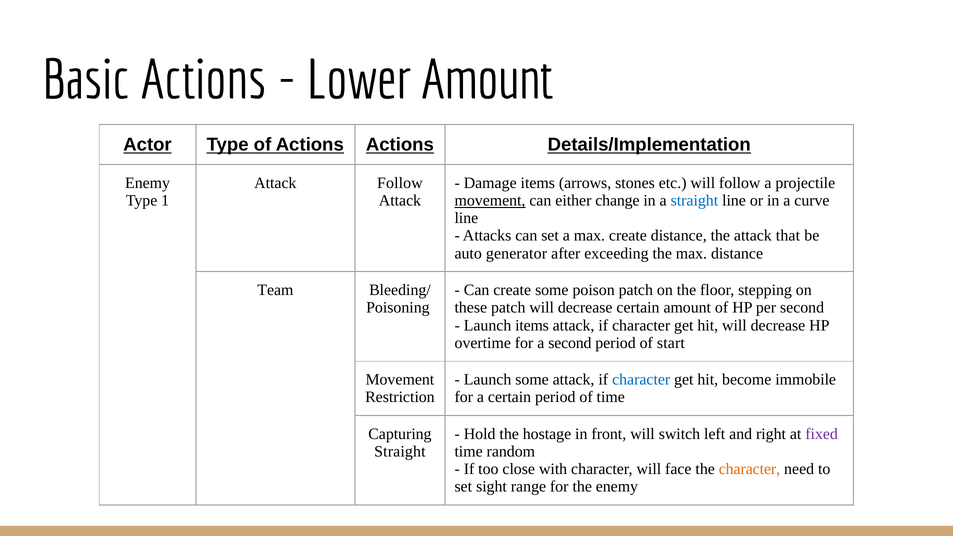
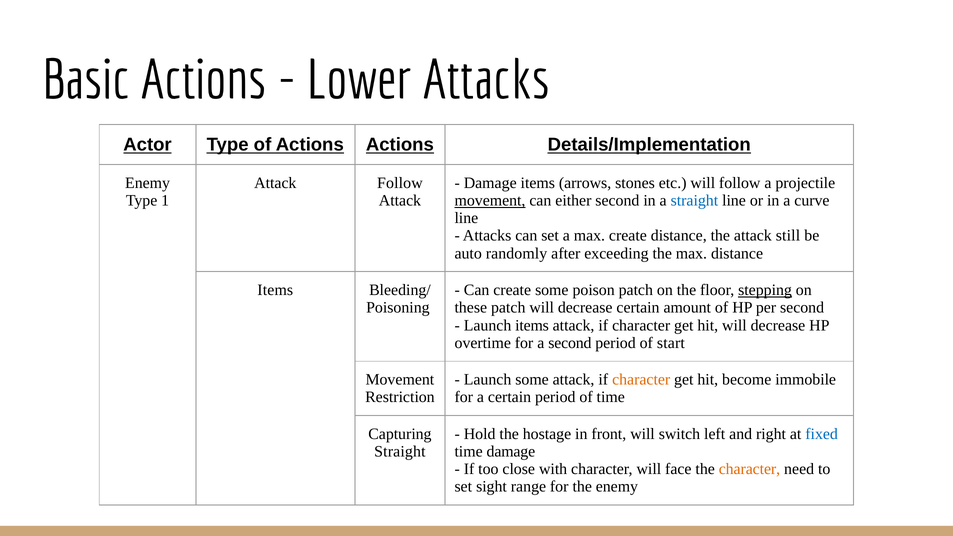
Lower Amount: Amount -> Attacks (487, 81)
either change: change -> second (617, 201)
that: that -> still (788, 236)
generator: generator -> randomly (517, 253)
Team: Team -> Items (275, 290)
stepping underline: none -> present (765, 290)
character colour: blue -> orange (641, 380)
fixed colour: purple -> blue (822, 434)
time random: random -> damage (511, 452)
